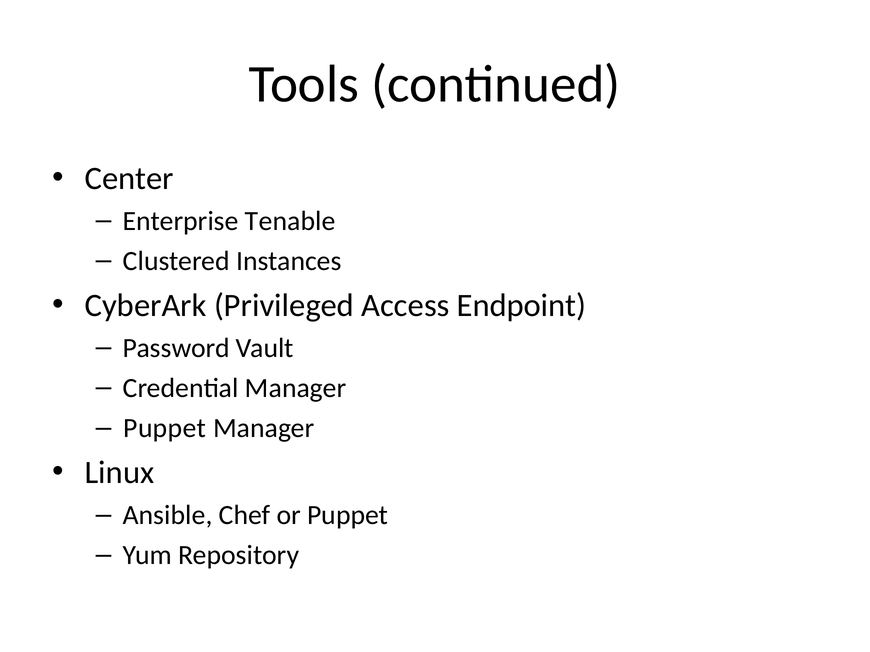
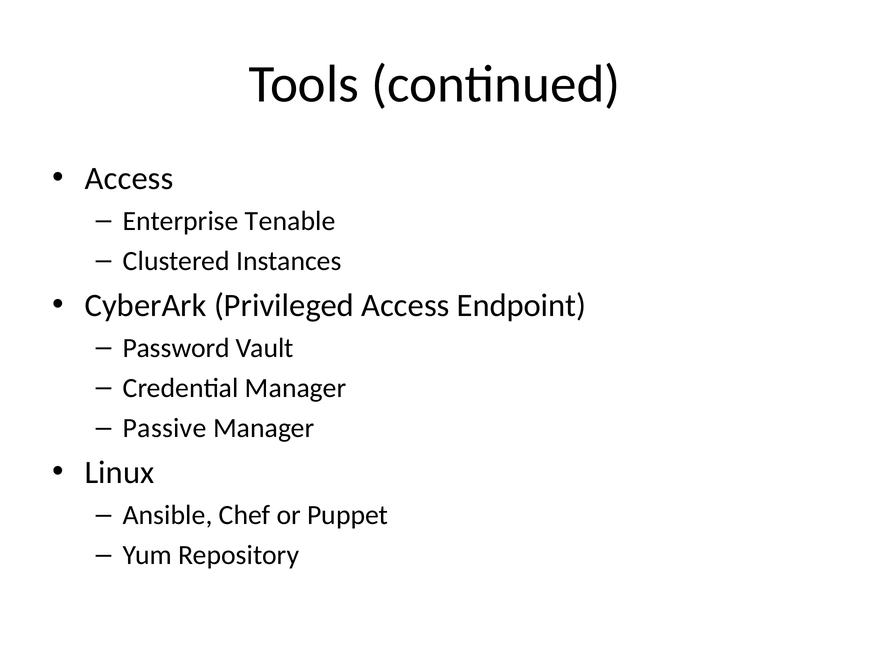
Center: Center -> Access (129, 178)
Puppet: Puppet -> Passive (165, 429)
